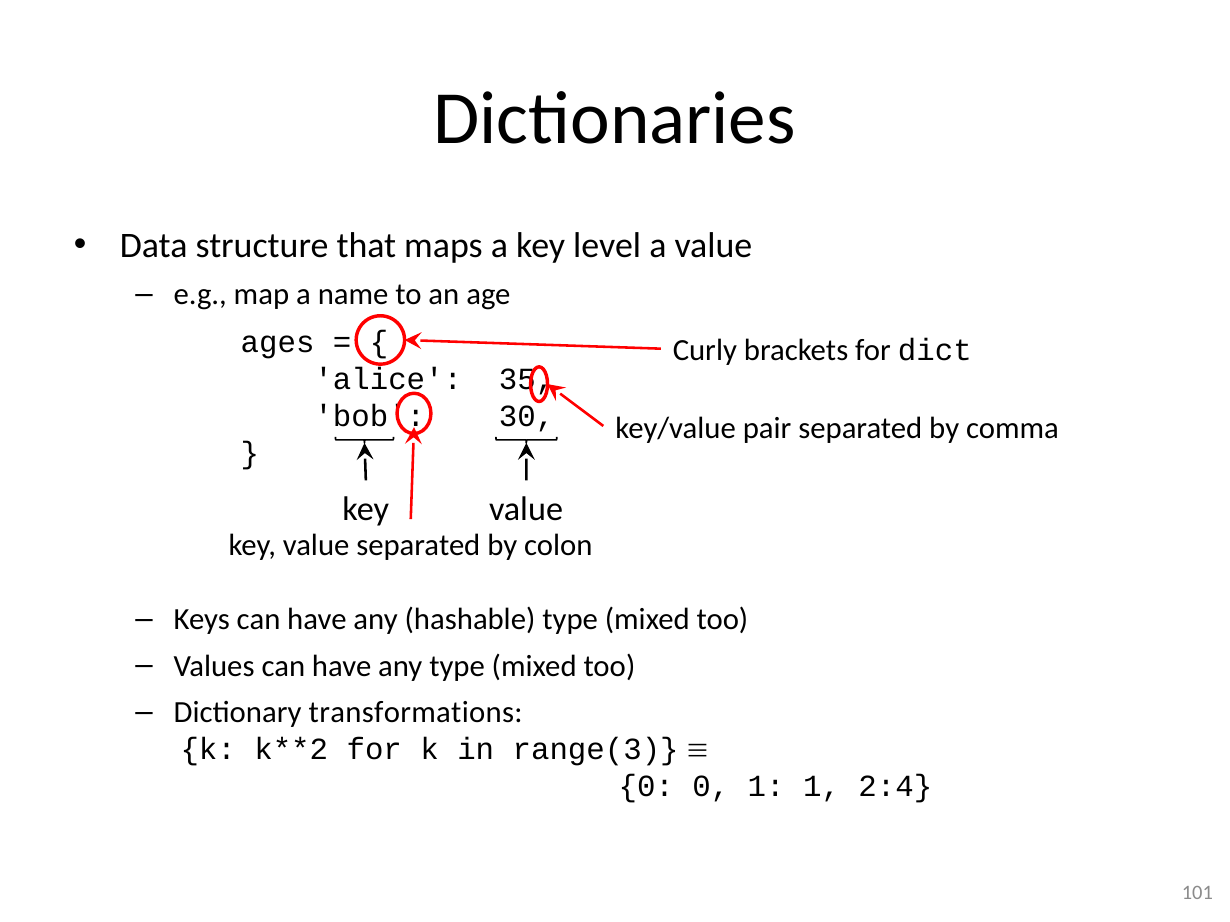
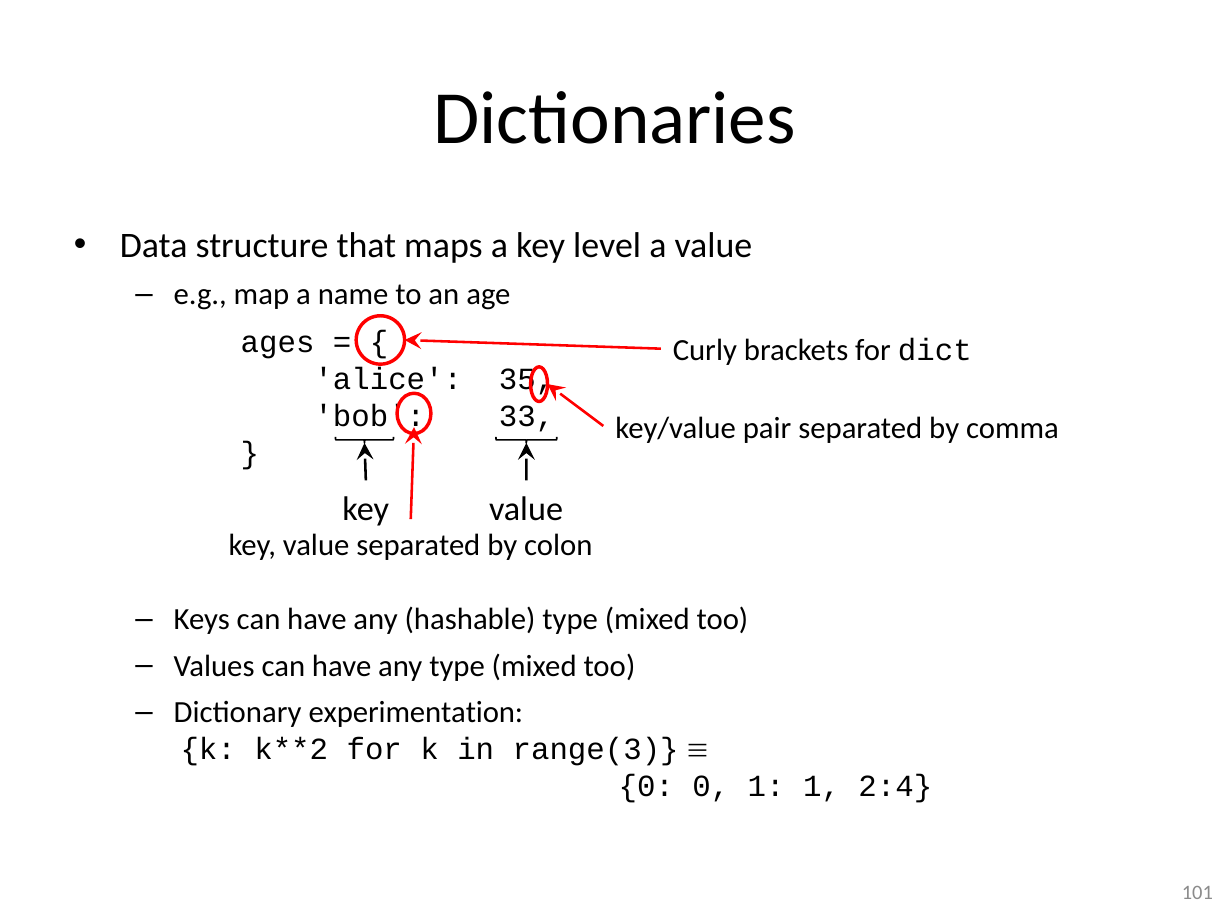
30: 30 -> 33 (527, 416)
transformations: transformations -> experimentation (416, 713)
